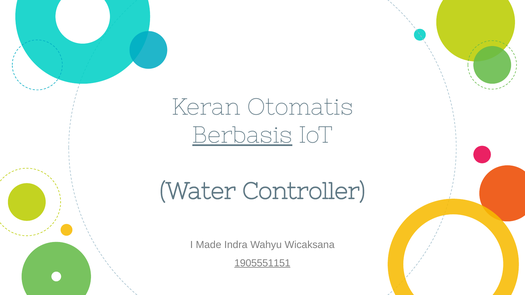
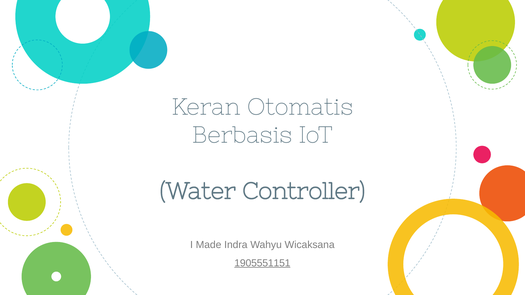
Berbasis underline: present -> none (242, 135)
